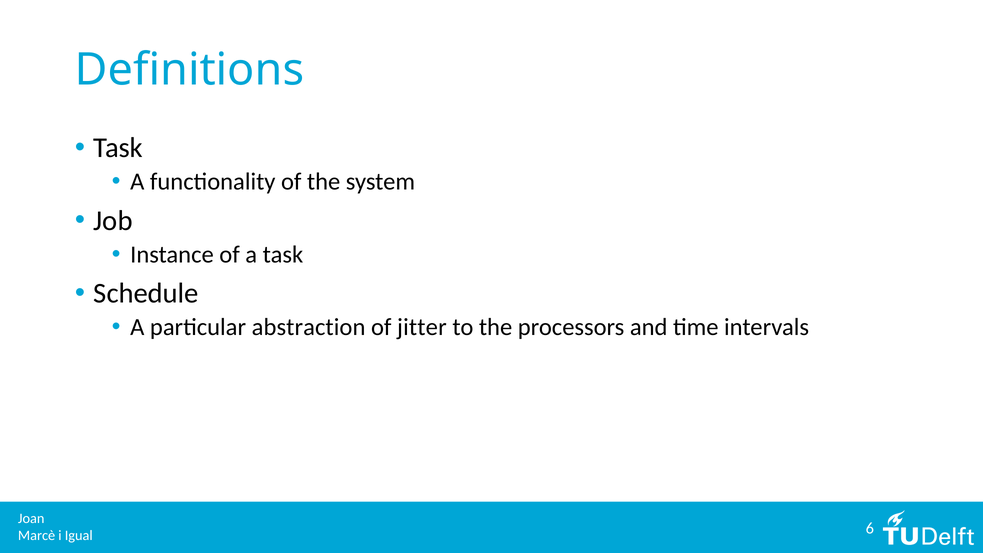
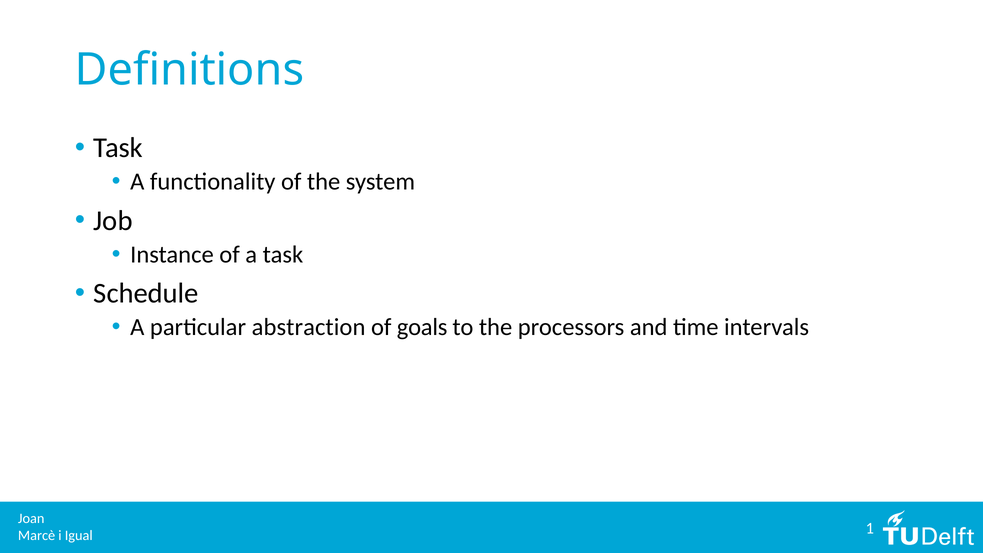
jitter: jitter -> goals (422, 327)
6: 6 -> 1 (870, 528)
